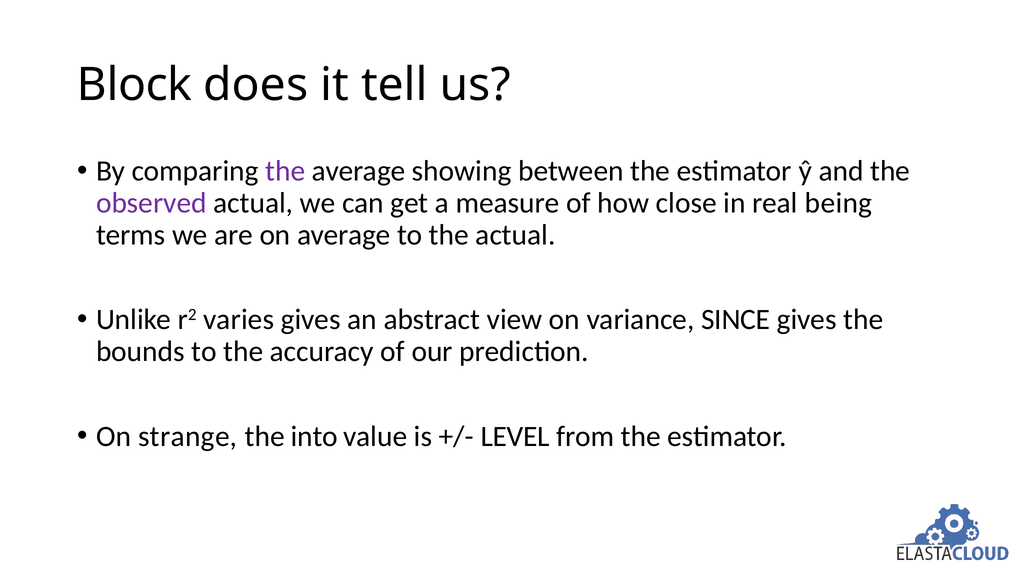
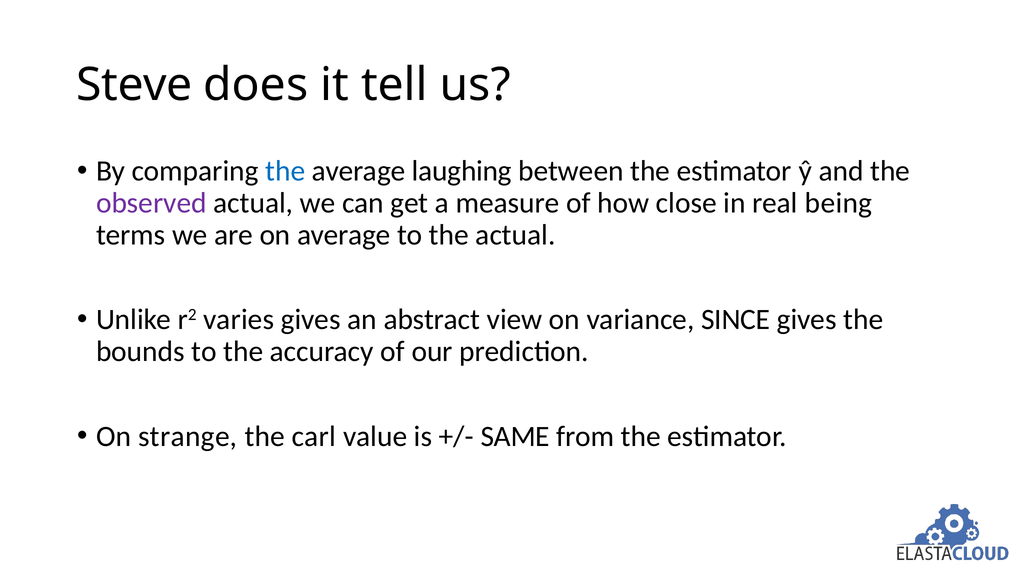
Block: Block -> Steve (135, 85)
the colour: purple -> blue (285, 171)
showing: showing -> laughing (462, 171)
into: into -> carl (314, 436)
LEVEL: LEVEL -> SAME (515, 436)
